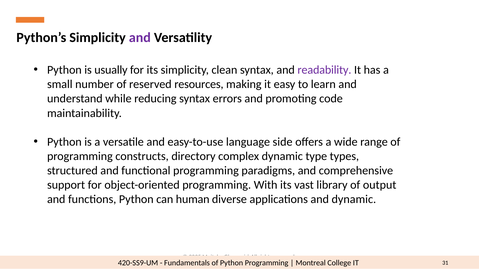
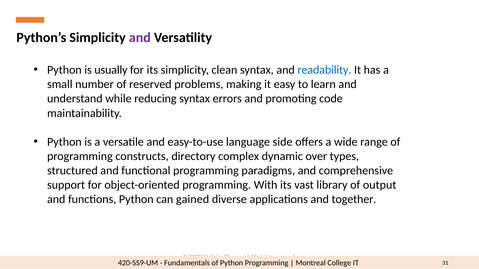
readability colour: purple -> blue (324, 70)
resources: resources -> problems (199, 85)
type: type -> over (316, 156)
human: human -> gained (193, 199)
and dynamic: dynamic -> together (354, 199)
